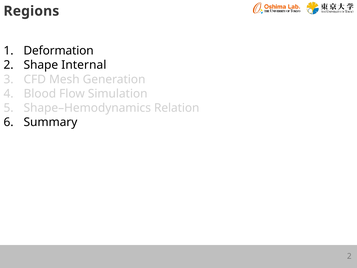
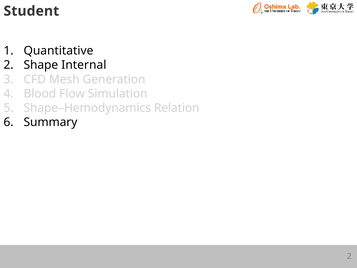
Regions: Regions -> Student (31, 11)
Deformation: Deformation -> Quantitative (58, 51)
